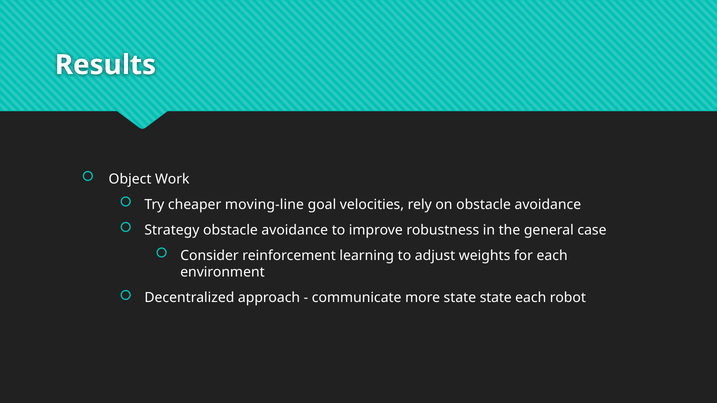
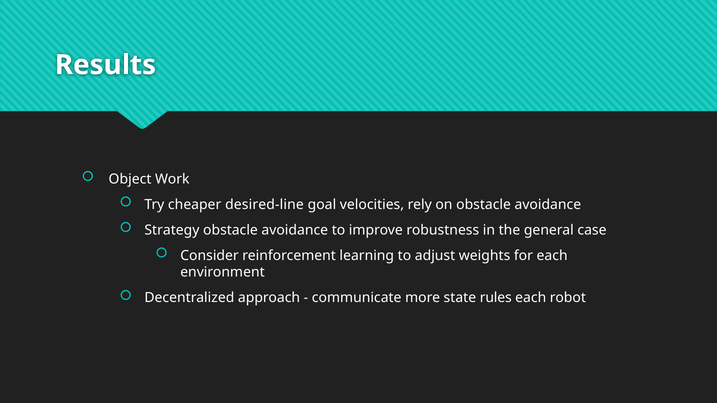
moving-line: moving-line -> desired-line (264, 205)
state state: state -> rules (496, 298)
